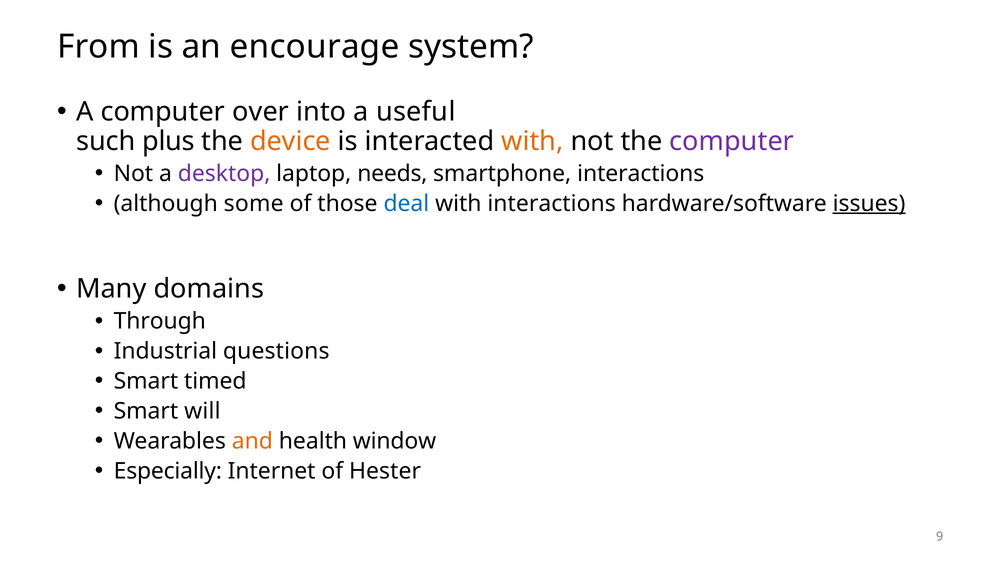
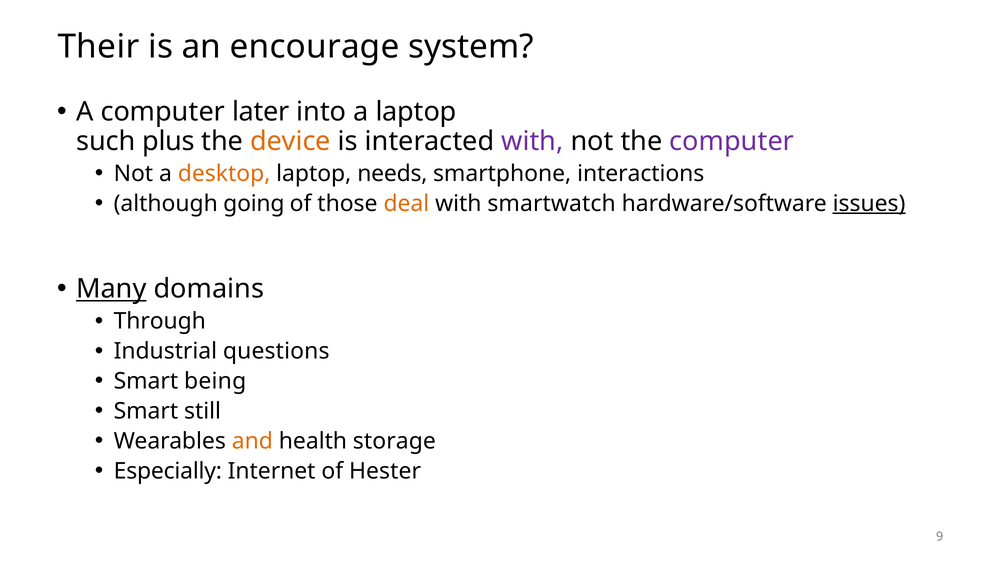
From: From -> Their (98, 47)
over: over -> later (261, 112)
a useful: useful -> laptop (416, 112)
with colour: orange -> purple (532, 141)
desktop colour: purple -> orange (224, 174)
some: some -> going (254, 204)
deal colour: blue -> orange (406, 204)
with interactions: interactions -> smartwatch (552, 204)
Many underline: none -> present (111, 289)
timed: timed -> being (215, 381)
will: will -> still (203, 411)
window: window -> storage (394, 441)
